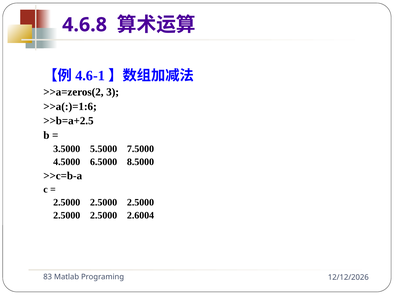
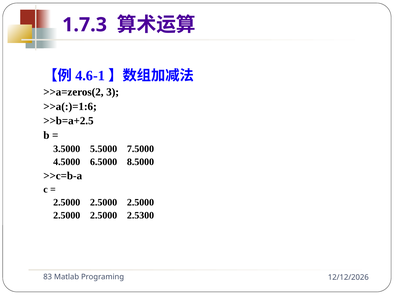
4.6.8: 4.6.8 -> 1.7.3 (85, 25)
2.6004: 2.6004 -> 2.5300 (141, 215)
